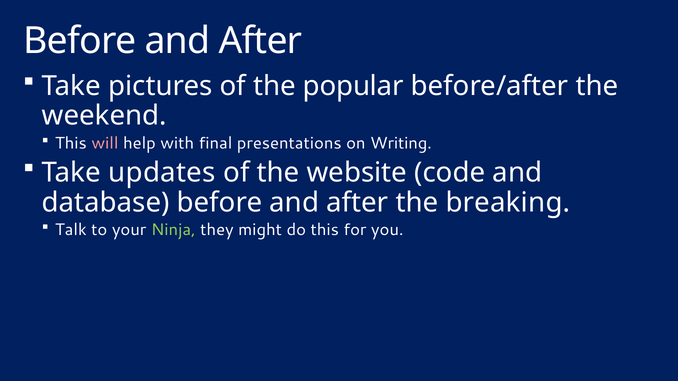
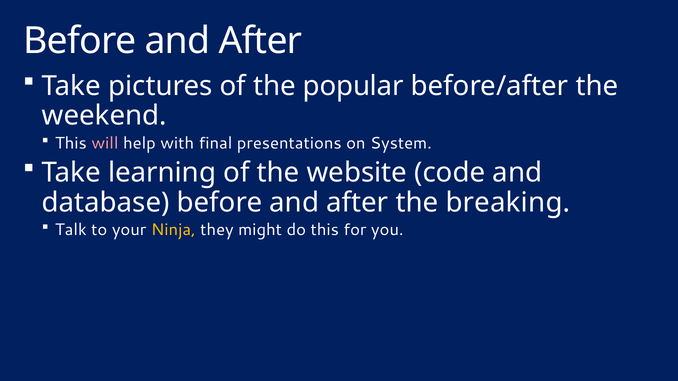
Writing: Writing -> System (401, 143)
updates: updates -> learning (162, 173)
Ninja colour: light green -> yellow (173, 230)
